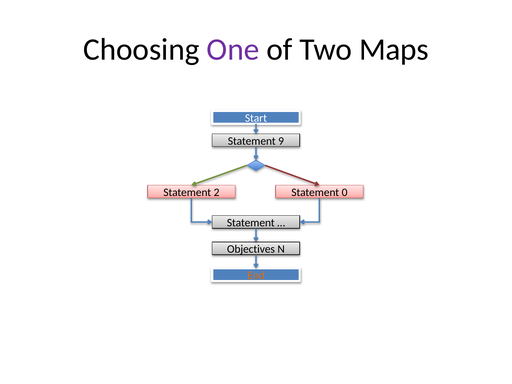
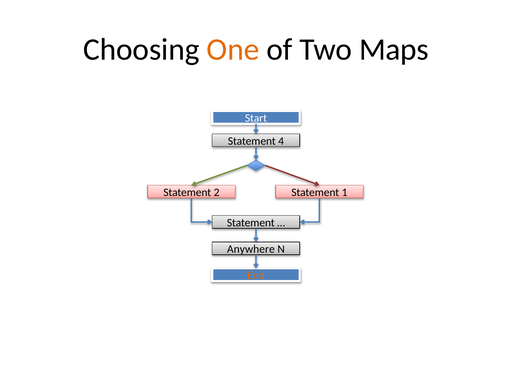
One colour: purple -> orange (233, 50)
9: 9 -> 4 (281, 141)
0: 0 -> 1 (345, 192)
Objectives: Objectives -> Anywhere (251, 249)
